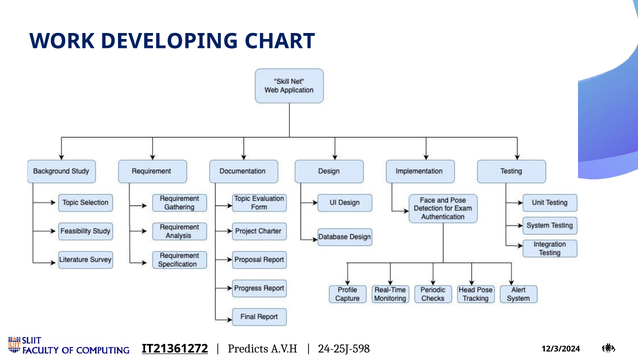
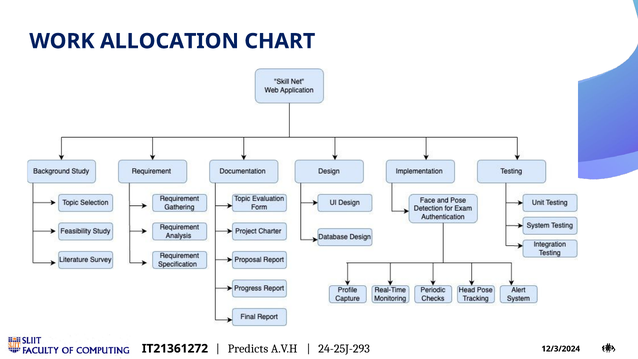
DEVELOPING: DEVELOPING -> ALLOCATION (169, 41)
IT21361272 underline: present -> none (175, 348)
24-25J-598: 24-25J-598 -> 24-25J-293 (344, 348)
